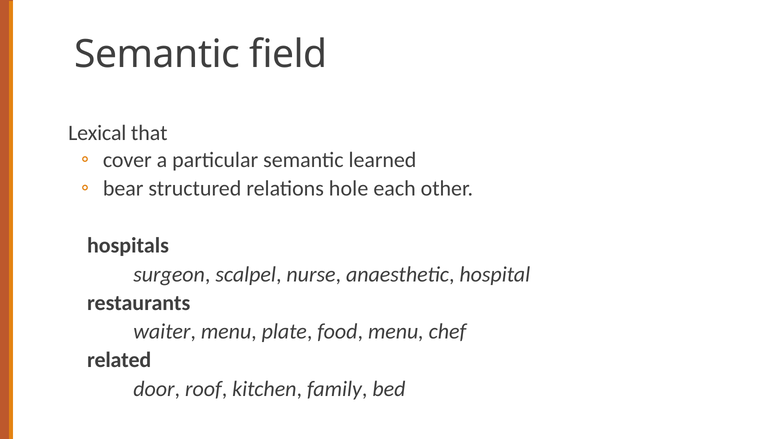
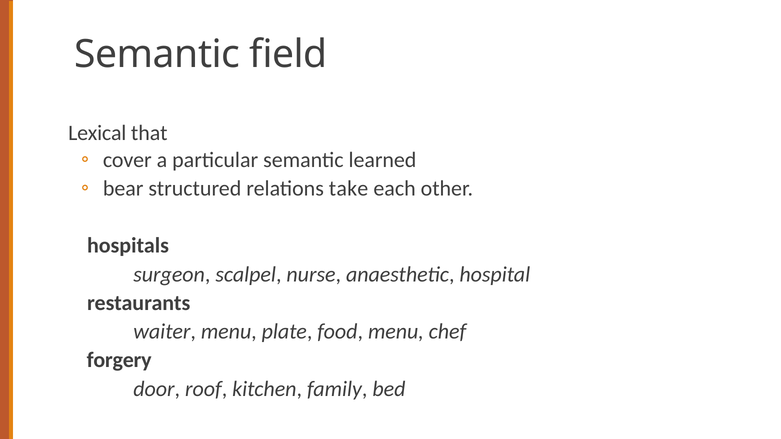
hole: hole -> take (349, 189)
related: related -> forgery (119, 360)
